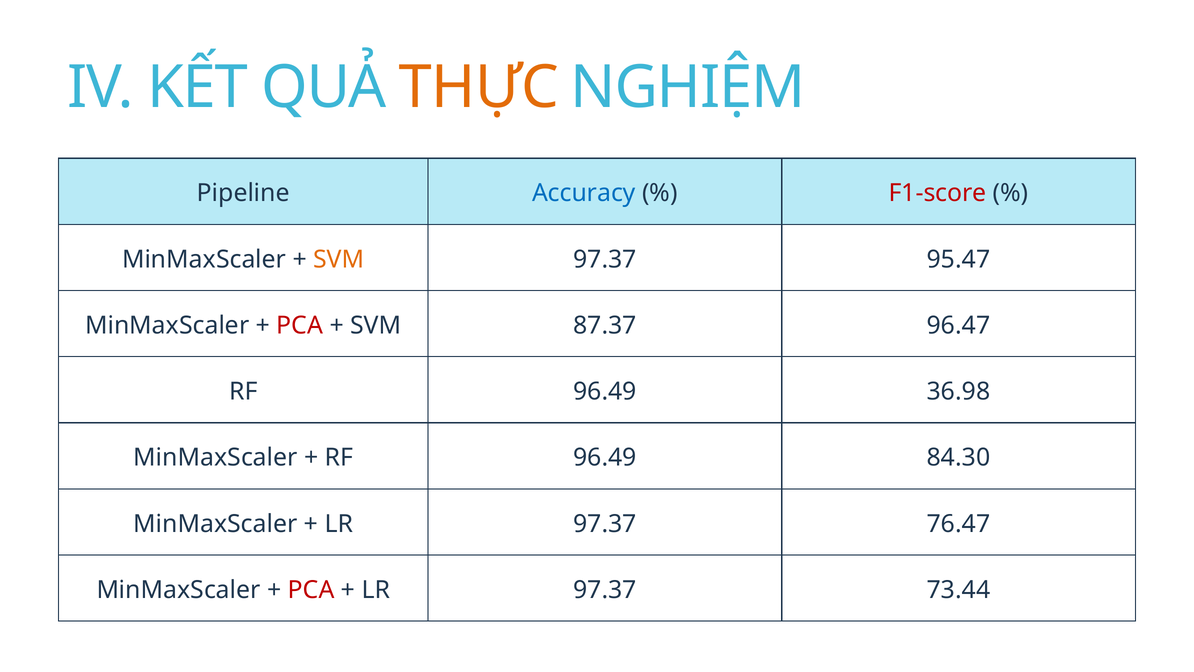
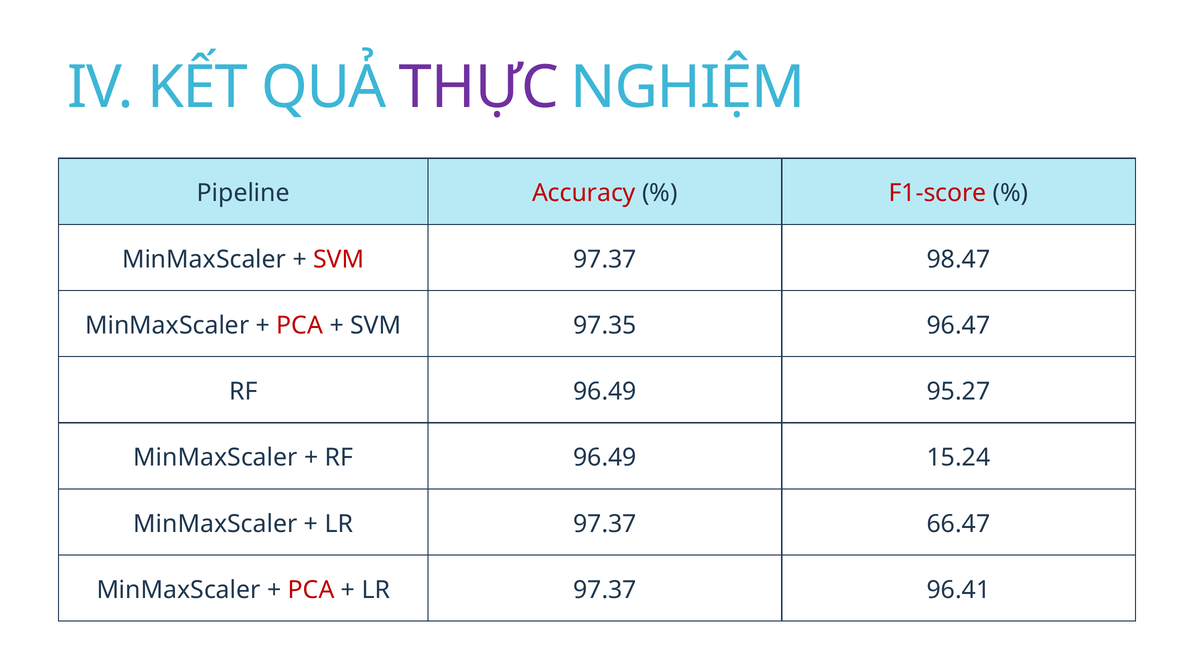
THỰC colour: orange -> purple (479, 87)
Accuracy colour: blue -> red (584, 193)
SVM colour: orange -> red (339, 259)
95.47: 95.47 -> 98.47 (959, 259)
87.37: 87.37 -> 97.35 (605, 325)
36.98: 36.98 -> 95.27 (959, 391)
84.30: 84.30 -> 15.24 (959, 458)
76.47: 76.47 -> 66.47 (959, 524)
73.44: 73.44 -> 96.41 (959, 590)
